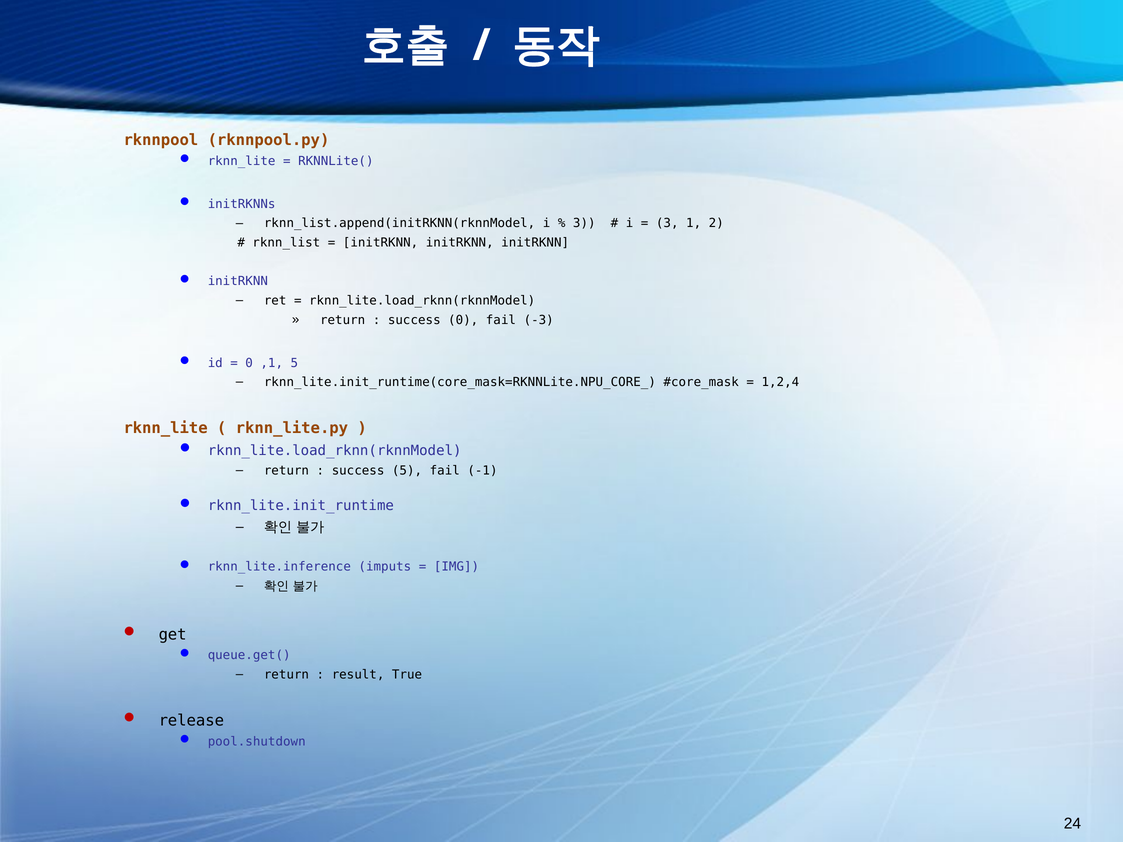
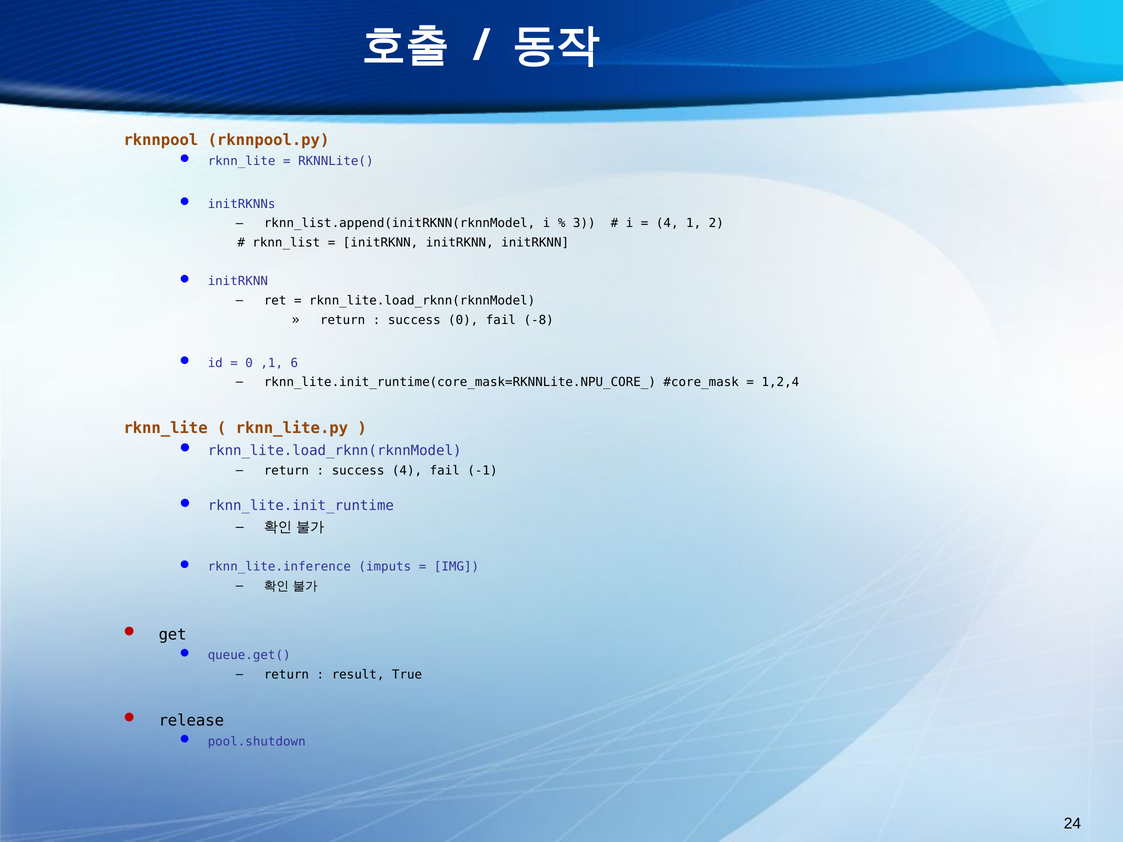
3: 3 -> 4 (667, 223)
-3: -3 -> -8 (539, 320)
,1 5: 5 -> 6 (294, 363)
success 5: 5 -> 4 (407, 471)
